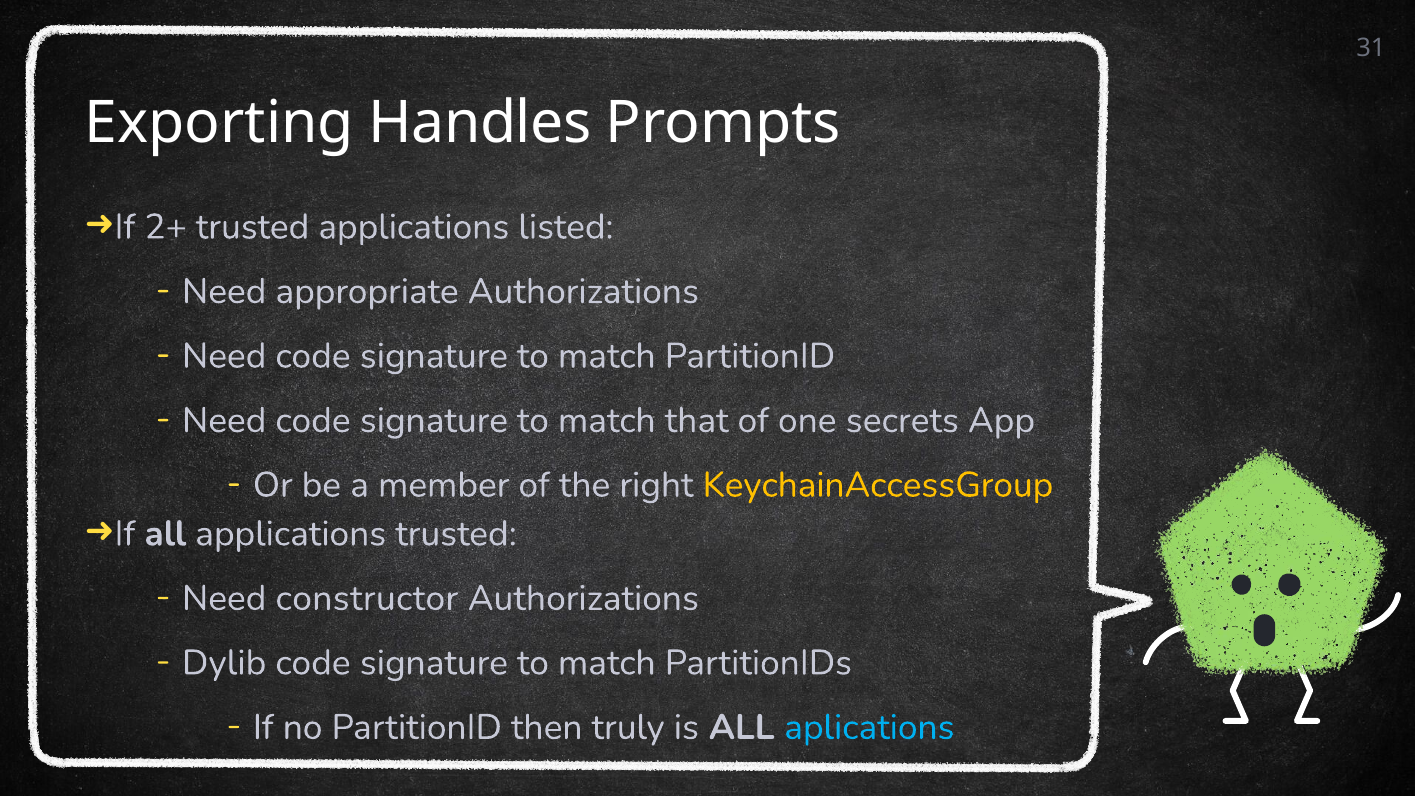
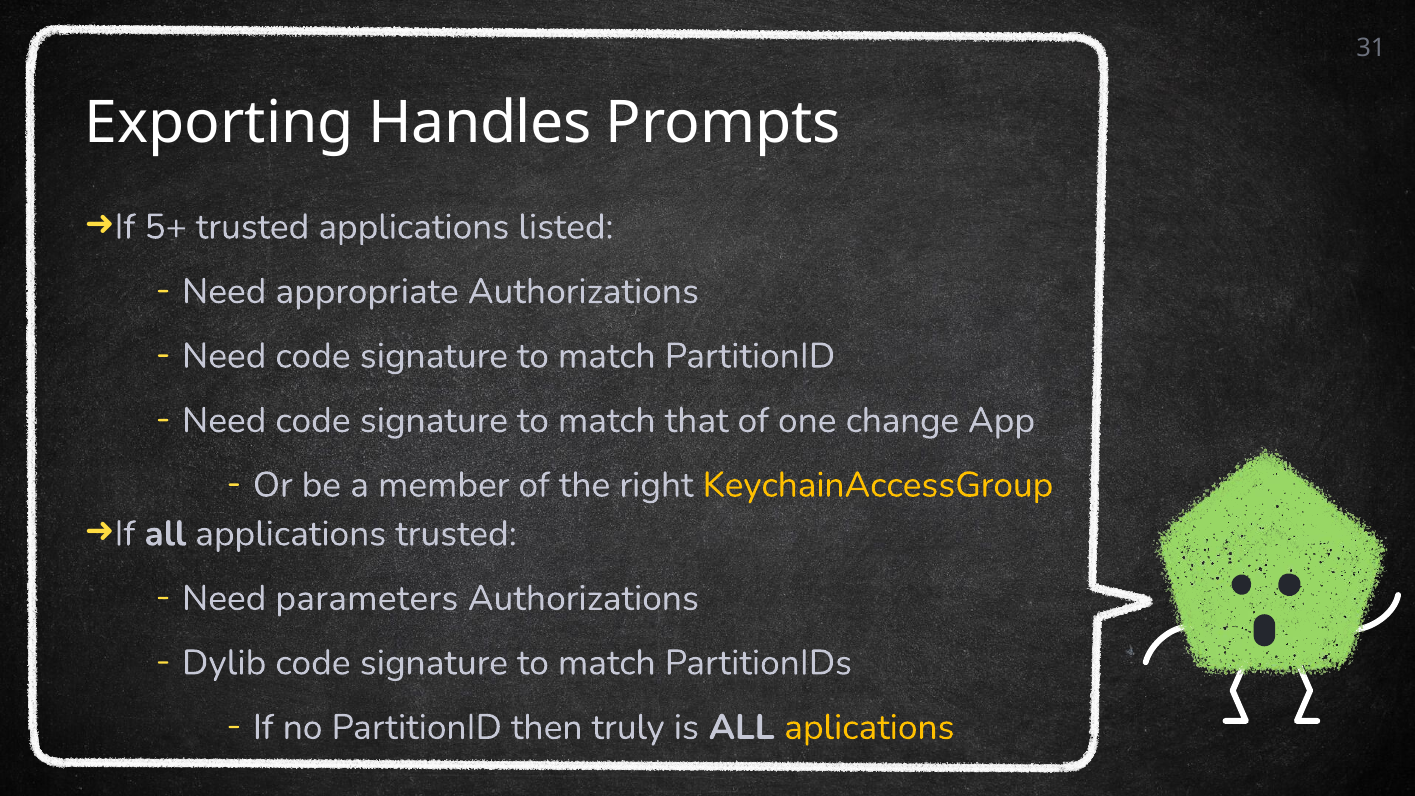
2+: 2+ -> 5+ (166, 227)
secrets: secrets -> change (902, 420)
constructor: constructor -> parameters (367, 598)
aplications colour: light blue -> yellow (869, 727)
